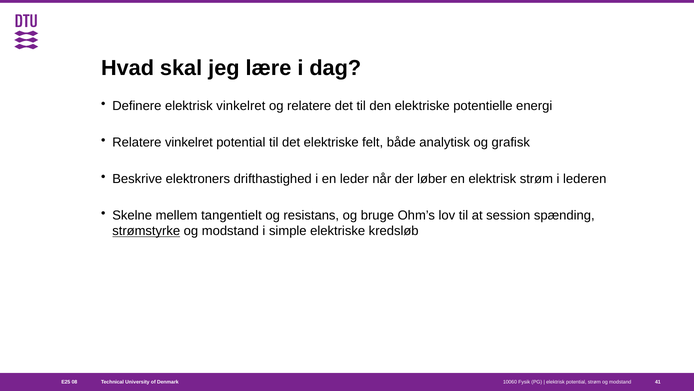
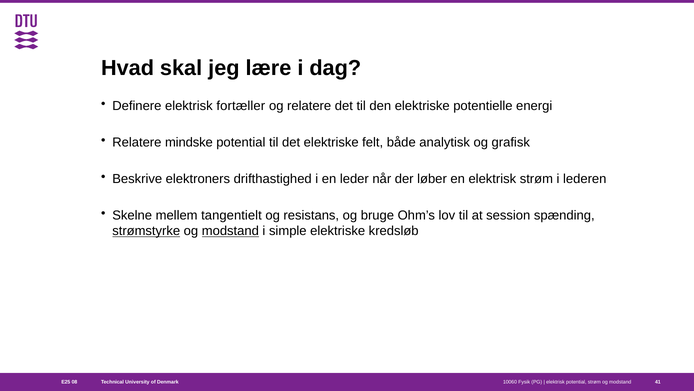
elektrisk vinkelret: vinkelret -> fortæller (241, 106)
Relatere vinkelret: vinkelret -> mindske (189, 142)
modstand underline: none -> present (230, 231)
